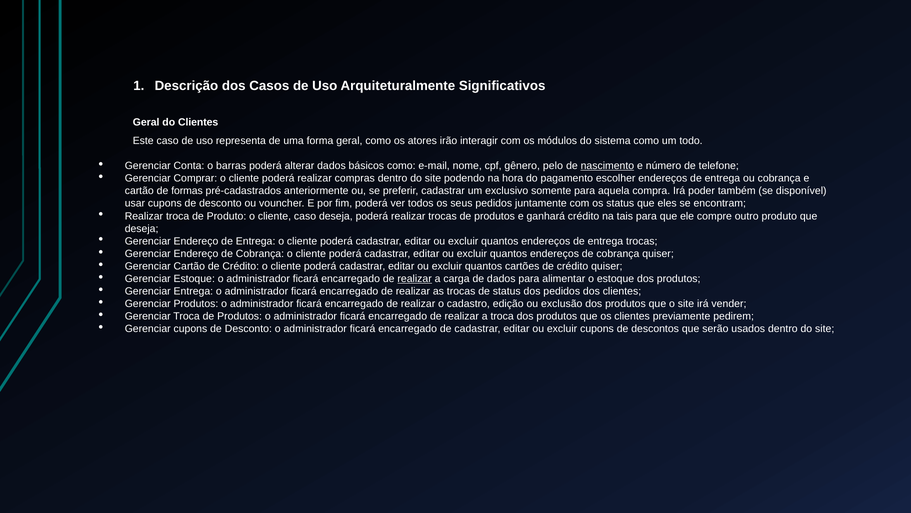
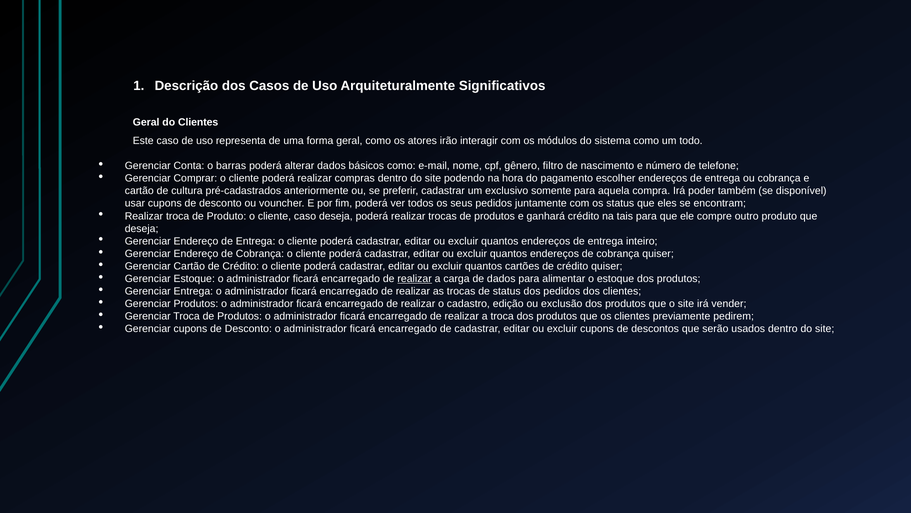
pelo: pelo -> filtro (553, 166)
nascimento underline: present -> none (607, 166)
formas: formas -> cultura (187, 191)
entrega trocas: trocas -> inteiro (642, 241)
